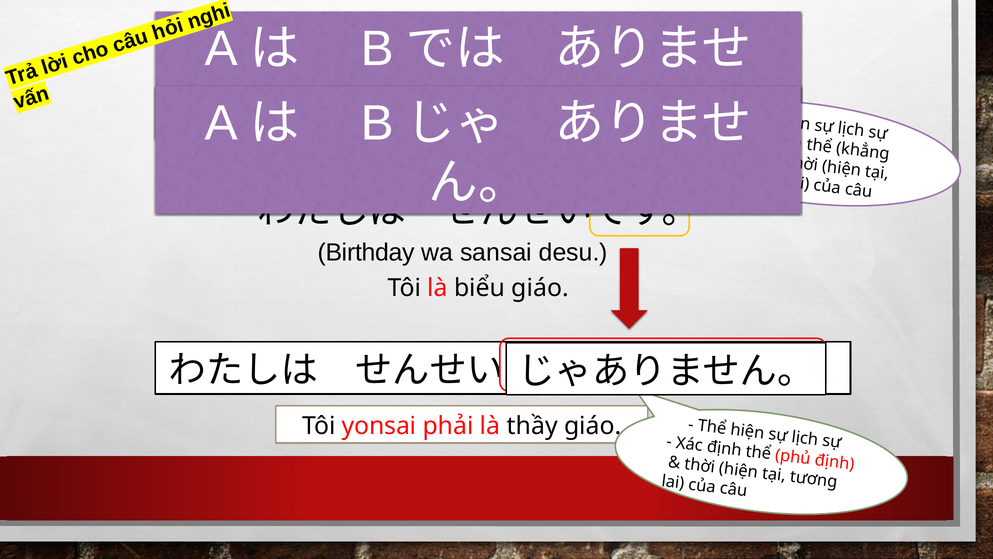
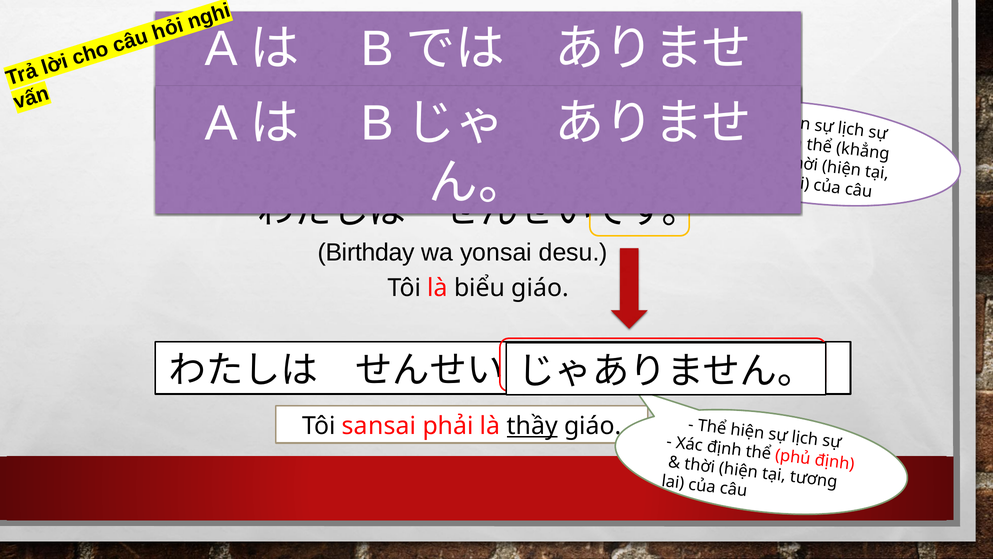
sansai: sansai -> yonsai (496, 252)
yonsai: yonsai -> sansai (379, 426)
thầy underline: none -> present (532, 426)
